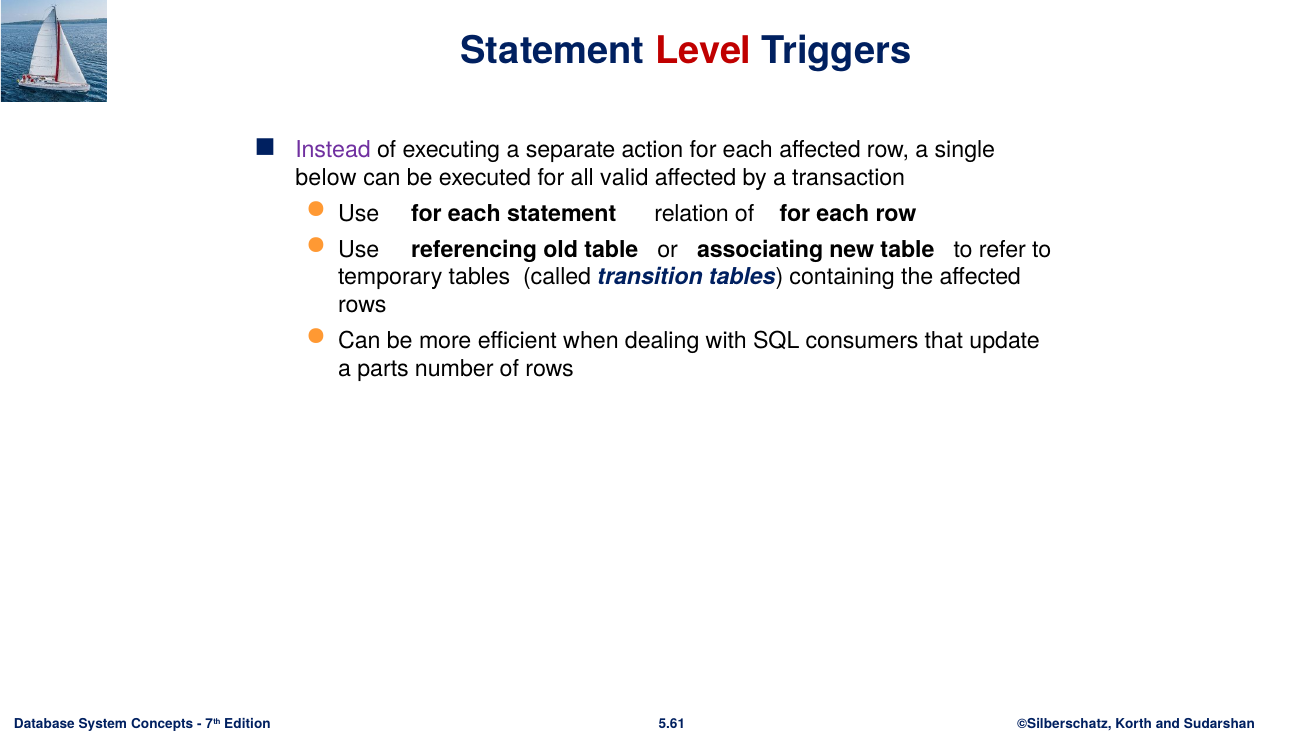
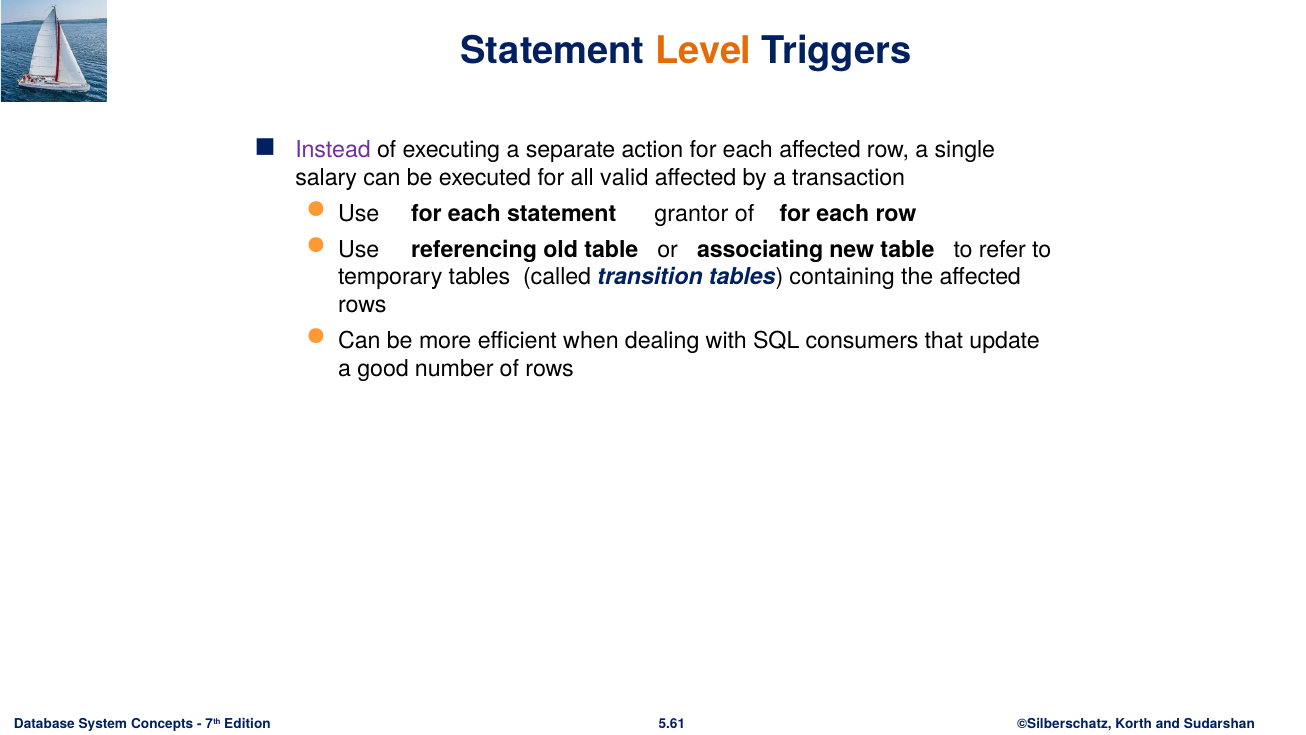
Level colour: red -> orange (703, 51)
below: below -> salary (326, 178)
relation: relation -> grantor (691, 213)
parts: parts -> good (383, 368)
